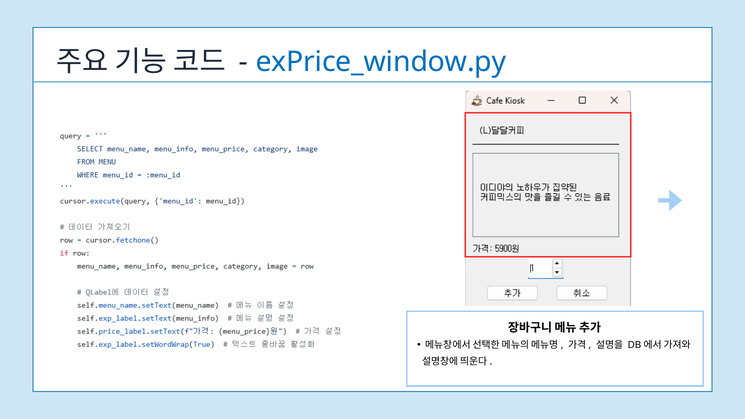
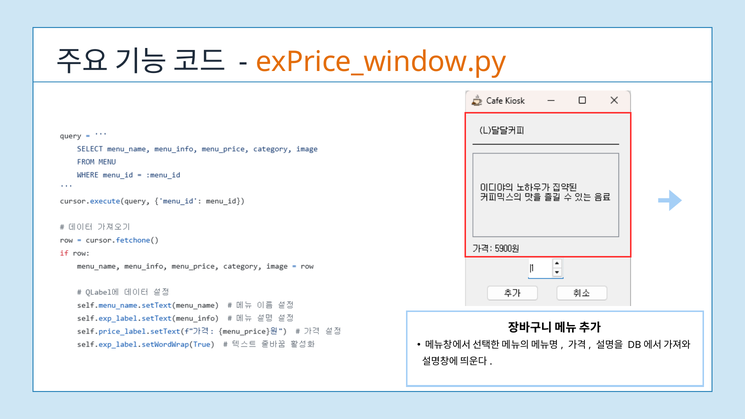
exPrice_window.py colour: blue -> orange (381, 62)
